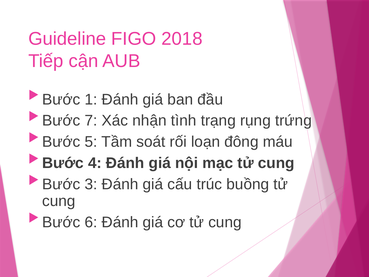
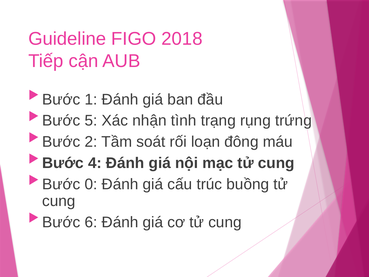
7: 7 -> 5 (91, 121)
5: 5 -> 2 (91, 142)
3: 3 -> 0 (91, 184)
